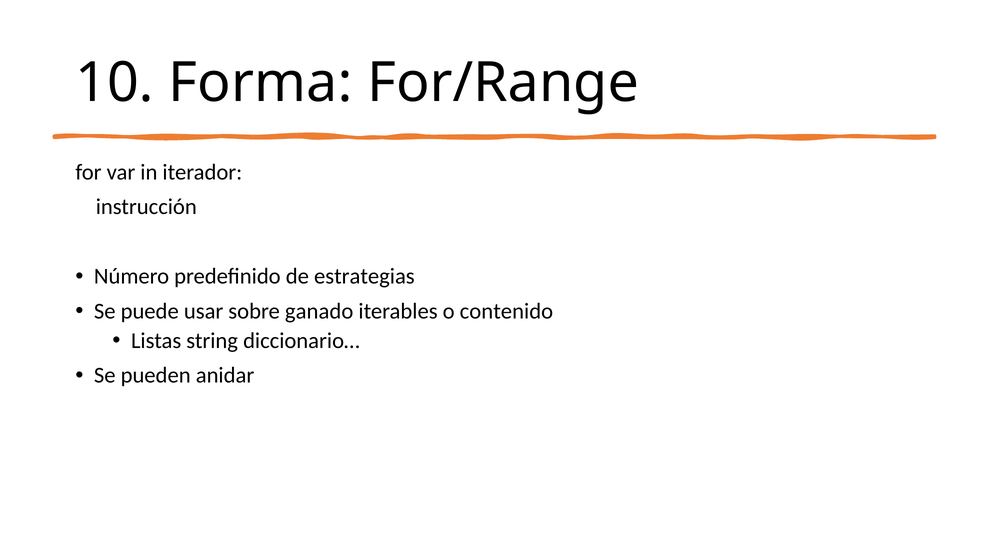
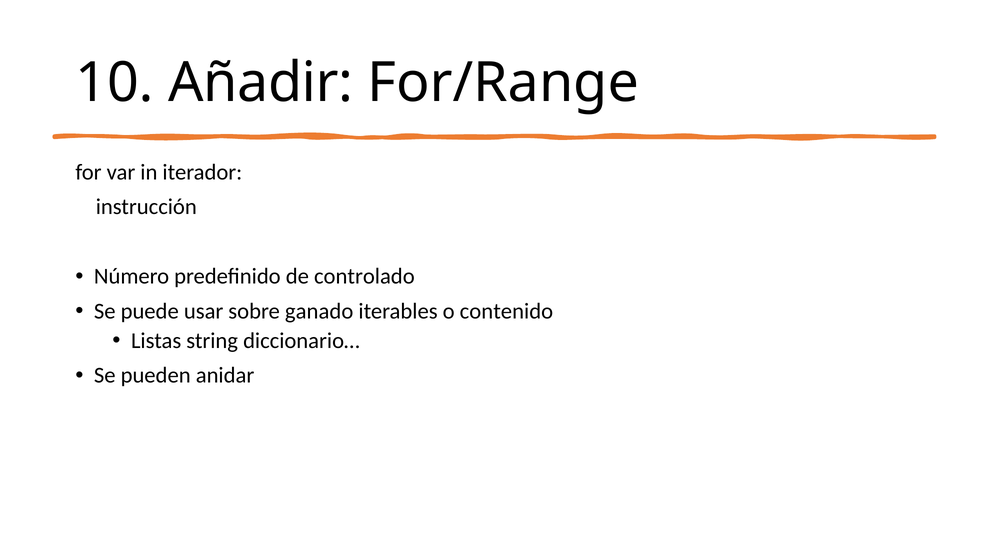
Forma: Forma -> Añadir (261, 83)
estrategias: estrategias -> controlado (364, 277)
